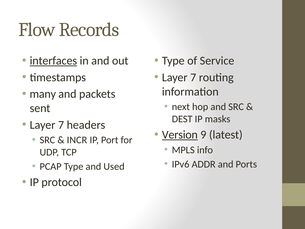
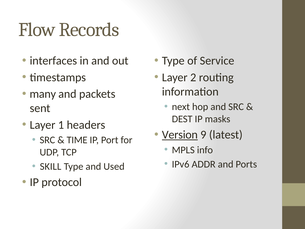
interfaces underline: present -> none (53, 61)
7: 7 -> 2 (193, 77)
7: 7 -> 1 (61, 125)
INCR: INCR -> TIME (77, 140)
PCAP: PCAP -> SKILL (51, 166)
